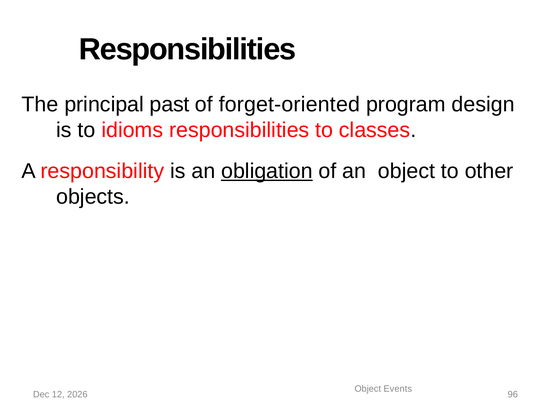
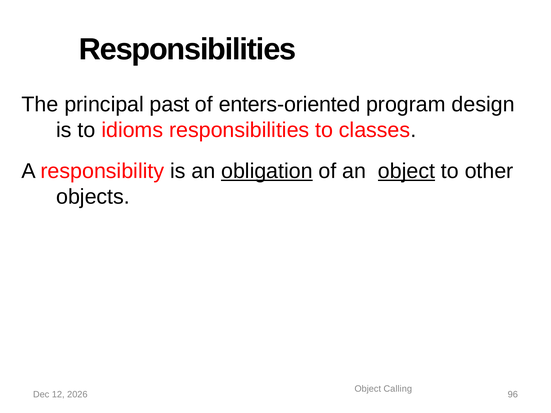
forget-oriented: forget-oriented -> enters-oriented (289, 104)
object underline: none -> present (406, 171)
Events: Events -> Calling (398, 389)
